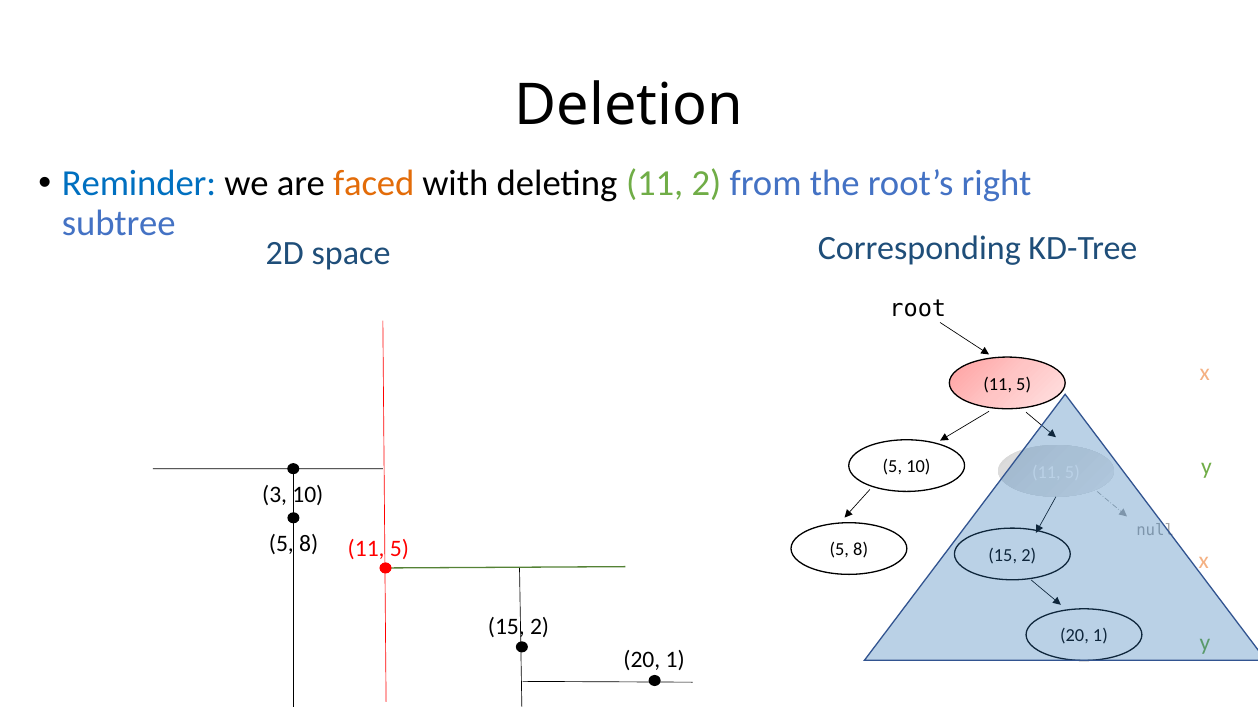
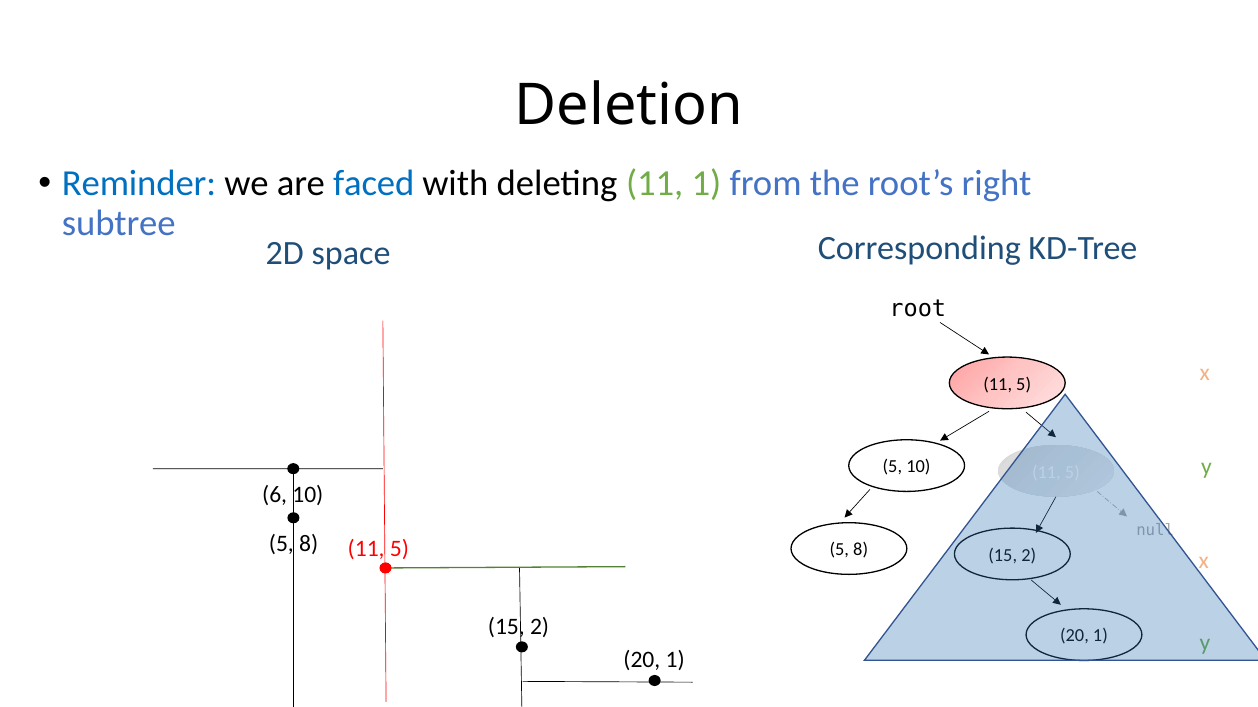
faced colour: orange -> blue (374, 184)
11 2: 2 -> 1 (706, 184)
3: 3 -> 6 (275, 495)
